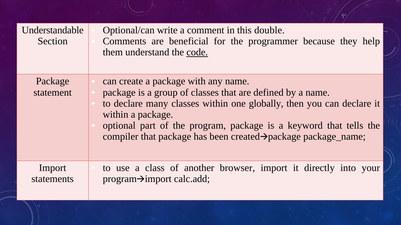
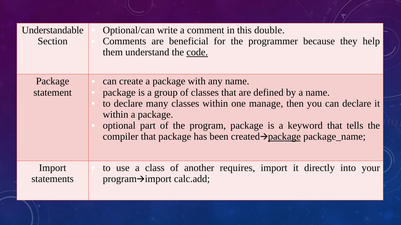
globally: globally -> manage (266, 104)
package underline: none -> present (284, 137)
browser: browser -> requires (237, 168)
